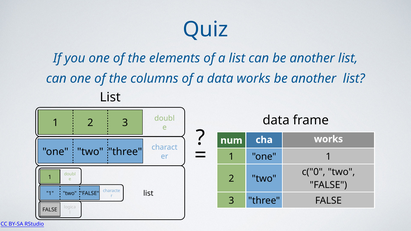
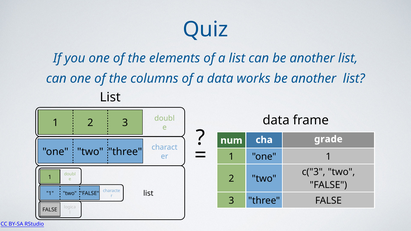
cha works: works -> grade (328, 139)
c("0: c("0 -> c("3 (314, 172)
